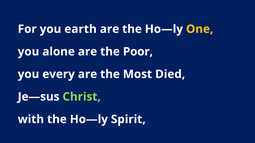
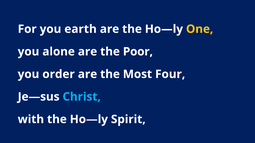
every: every -> order (59, 74)
Died: Died -> Four (170, 74)
Christ colour: light green -> light blue (82, 97)
